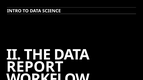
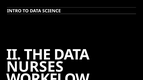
REPORT: REPORT -> NURSES (35, 67)
